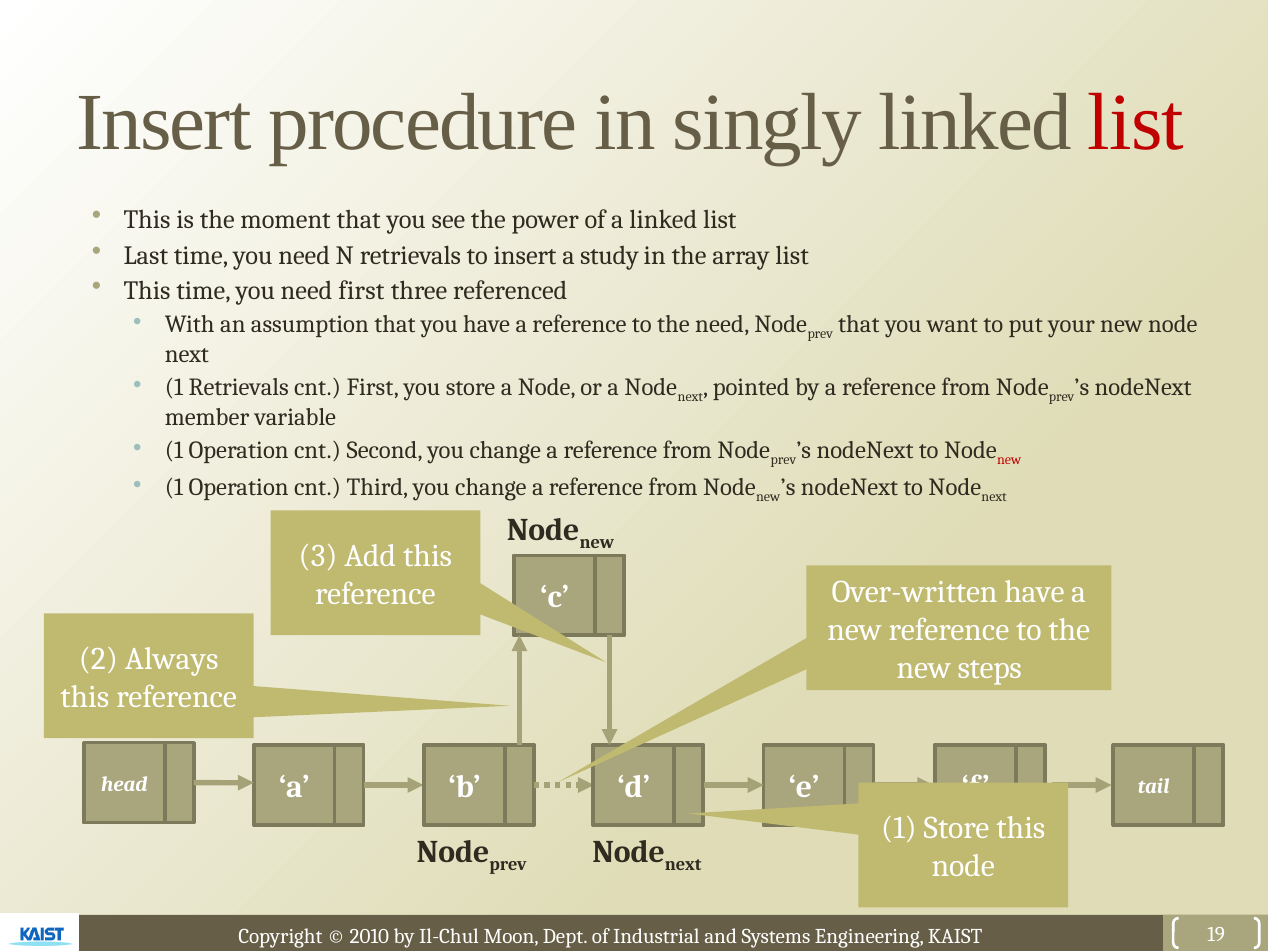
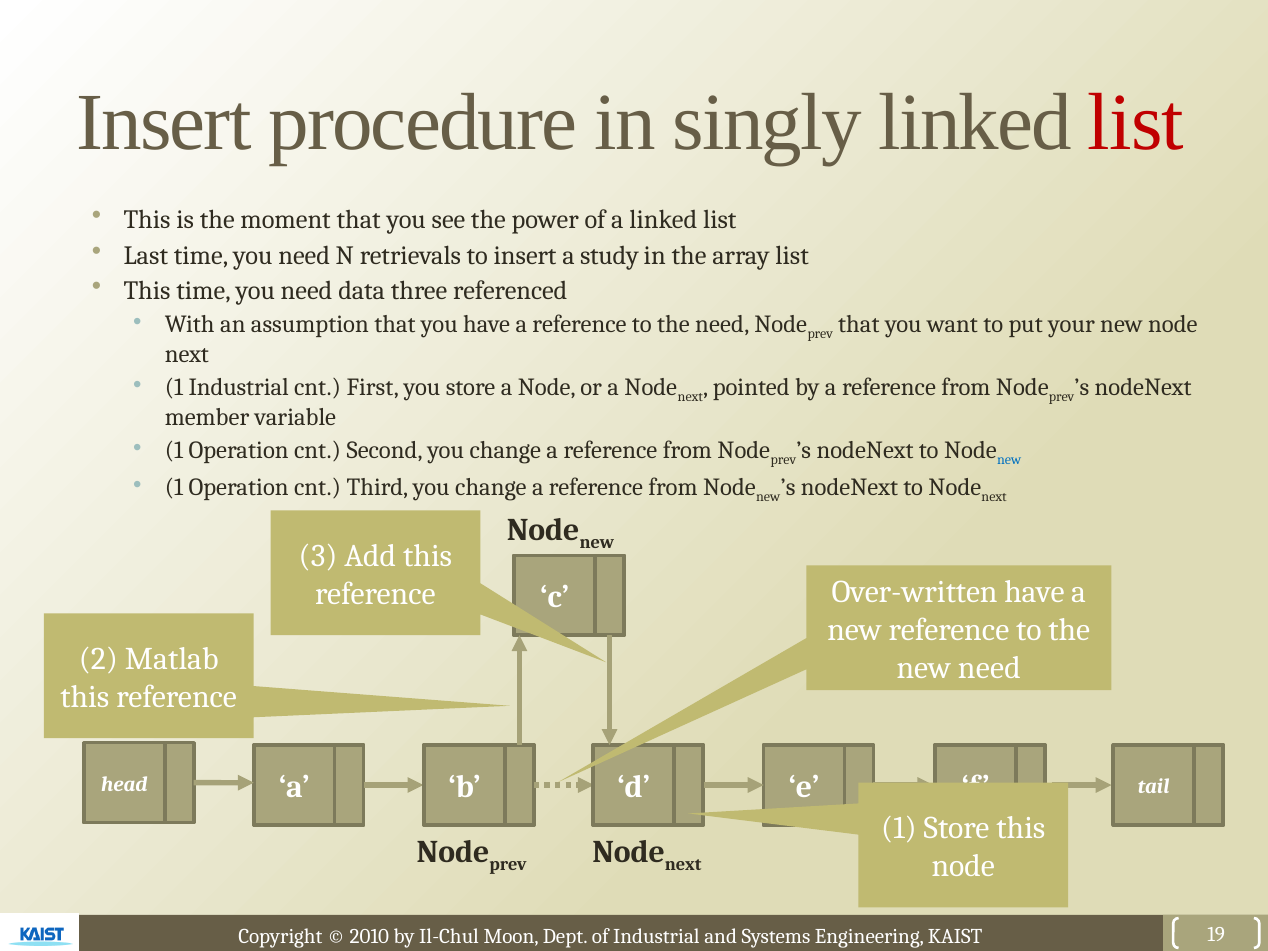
need first: first -> data (362, 291)
1 Retrievals: Retrievals -> Industrial (239, 388)
new colour: red -> blue (1009, 460)
Always: Always -> Matlab (172, 659)
new steps: steps -> need (989, 668)
